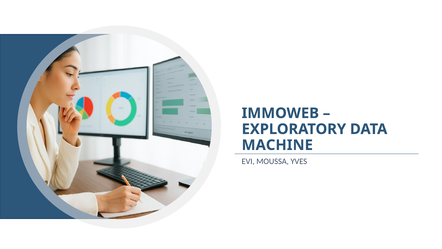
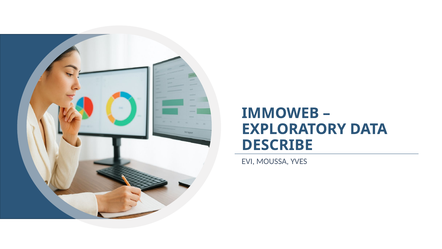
MACHINE: MACHINE -> DESCRIBE (277, 145)
